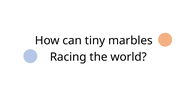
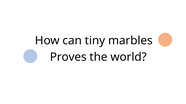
Racing: Racing -> Proves (68, 57)
